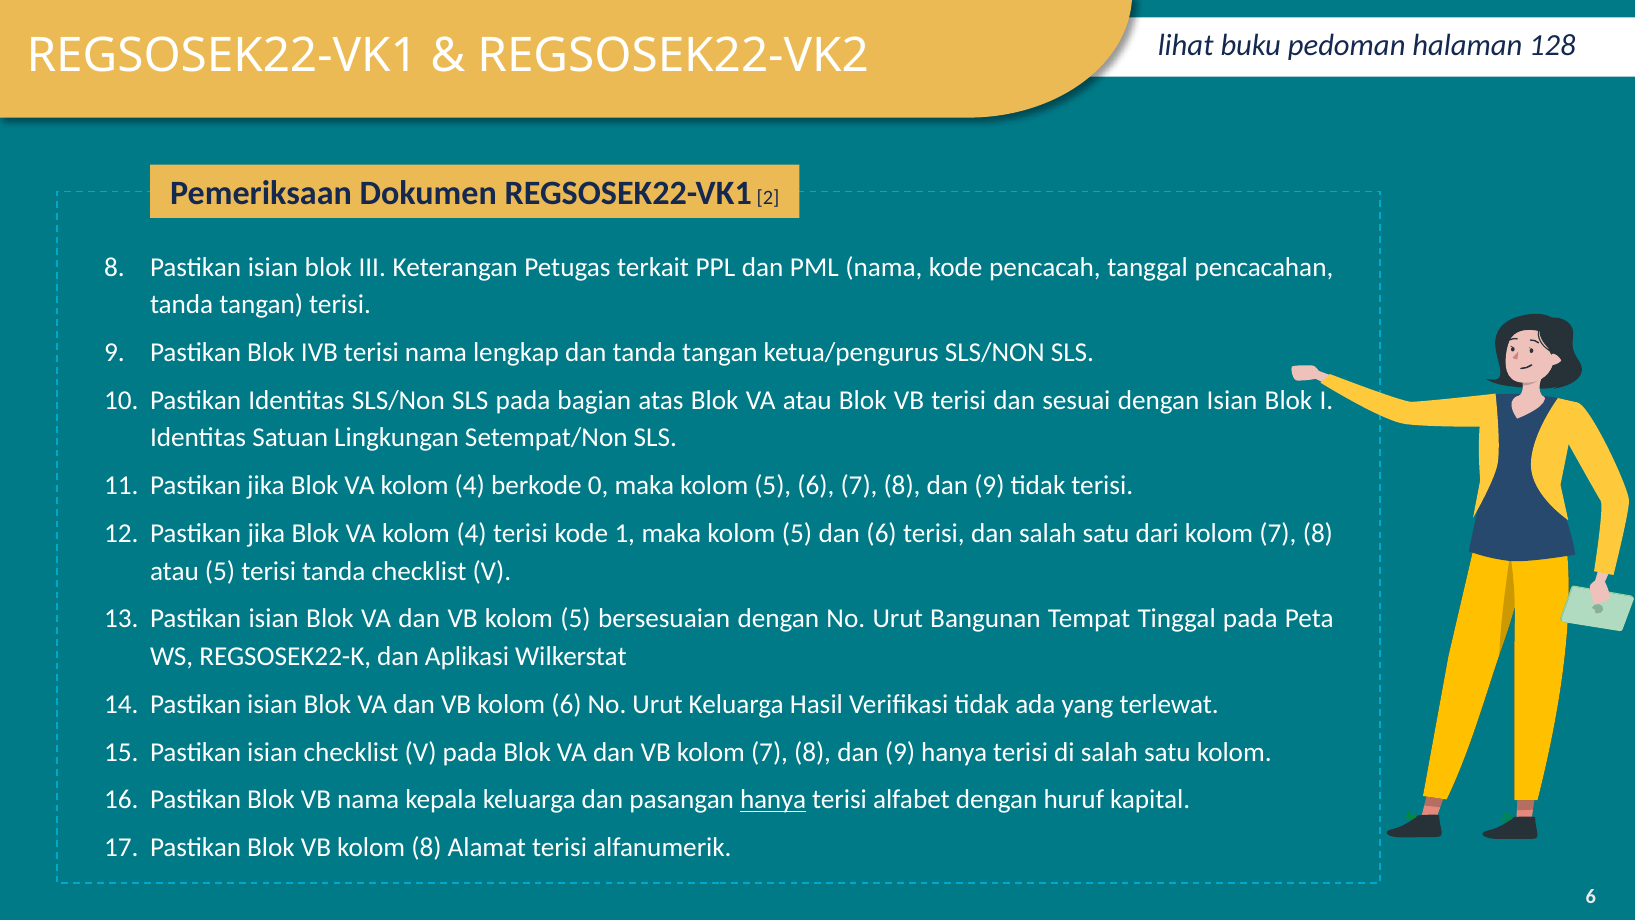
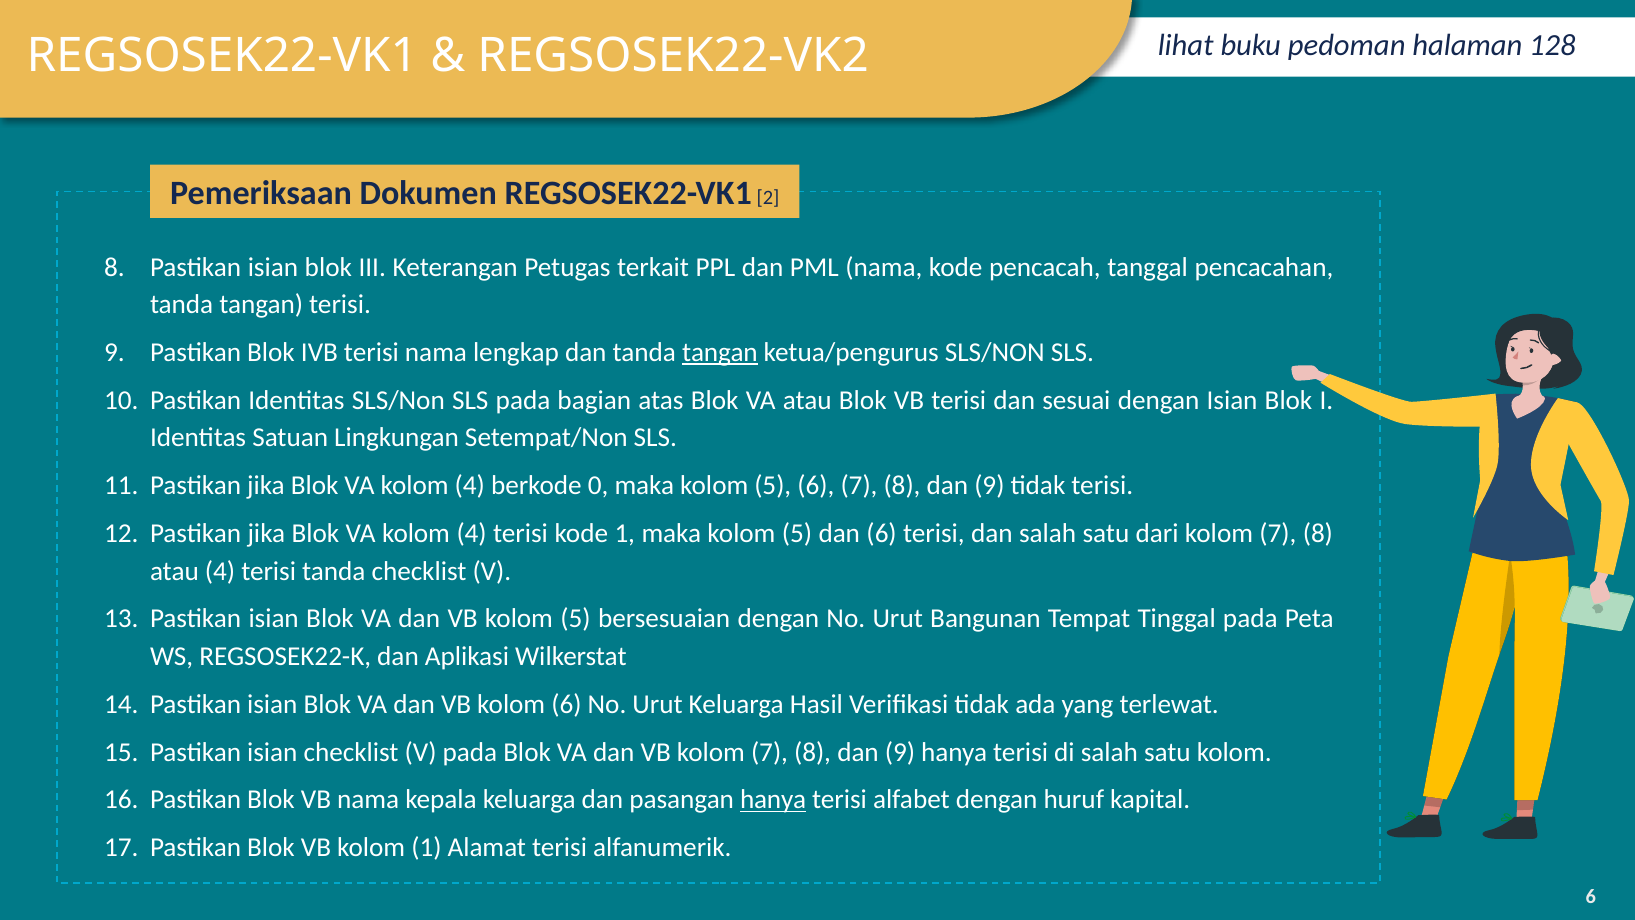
tangan underline: none -> present (720, 352)
atau 5: 5 -> 4 (220, 571)
kolom 8: 8 -> 1 (426, 847)
